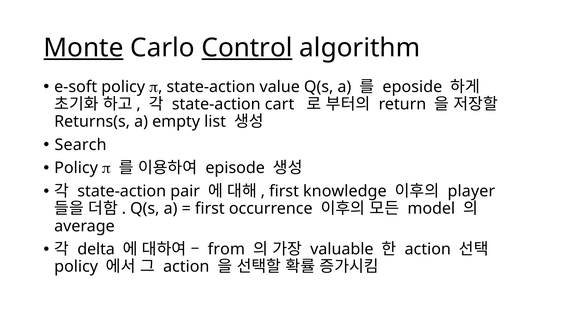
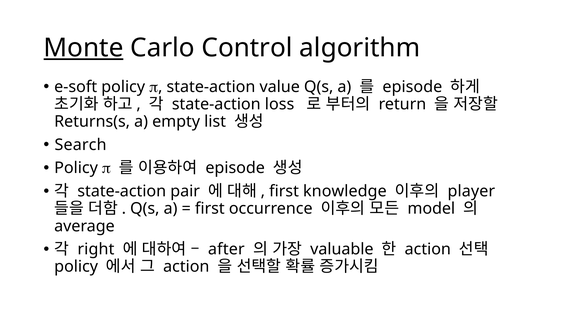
Control underline: present -> none (247, 48)
eposide: eposide -> episode (412, 87)
cart: cart -> loss (280, 104)
delta: delta -> right (96, 249)
from: from -> after (226, 249)
